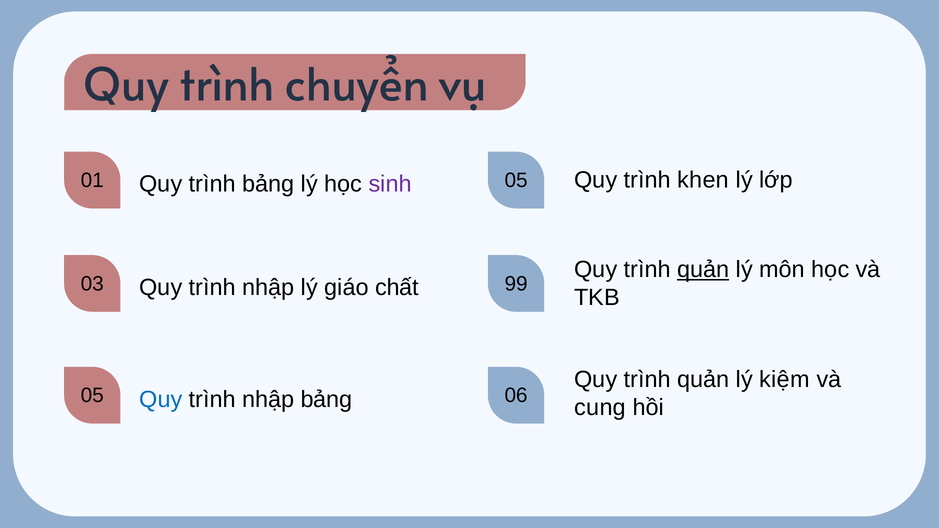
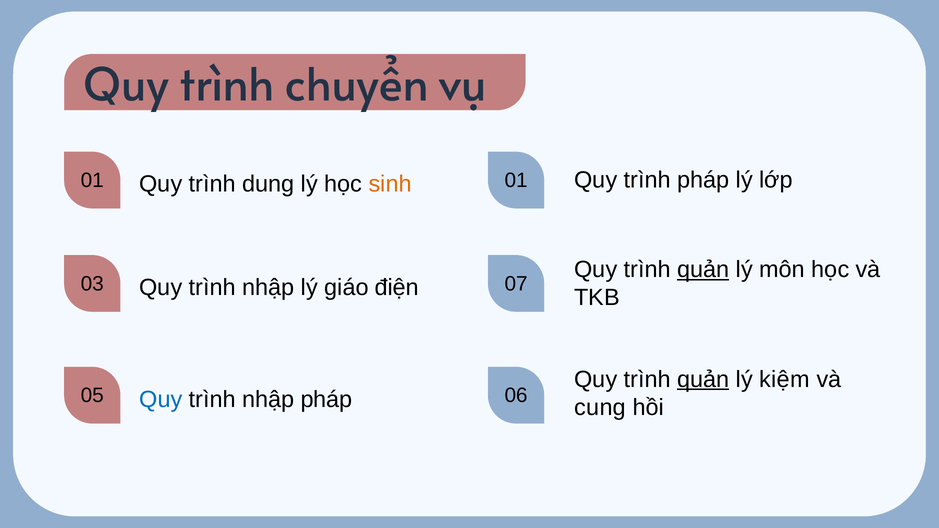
01 05: 05 -> 01 (516, 180)
trình bảng: bảng -> dung (268, 184)
sinh colour: purple -> orange (390, 184)
trình khen: khen -> pháp (703, 180)
99: 99 -> 07 (516, 284)
chất: chất -> điện (397, 288)
quản underline: none -> present (703, 379)
nhập bảng: bảng -> pháp (326, 399)
